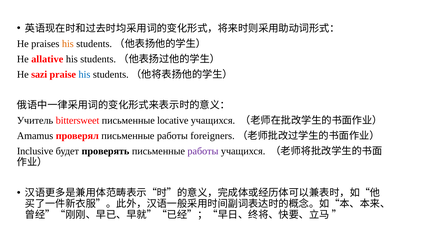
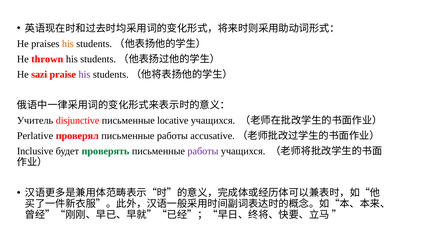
allative: allative -> thrown (47, 59)
his colour: blue -> purple (84, 74)
bittersweet: bittersweet -> disjunctive (78, 120)
Amamus: Amamus -> Perlative (35, 136)
foreigners: foreigners -> accusative (213, 136)
проверять colour: black -> green (105, 151)
